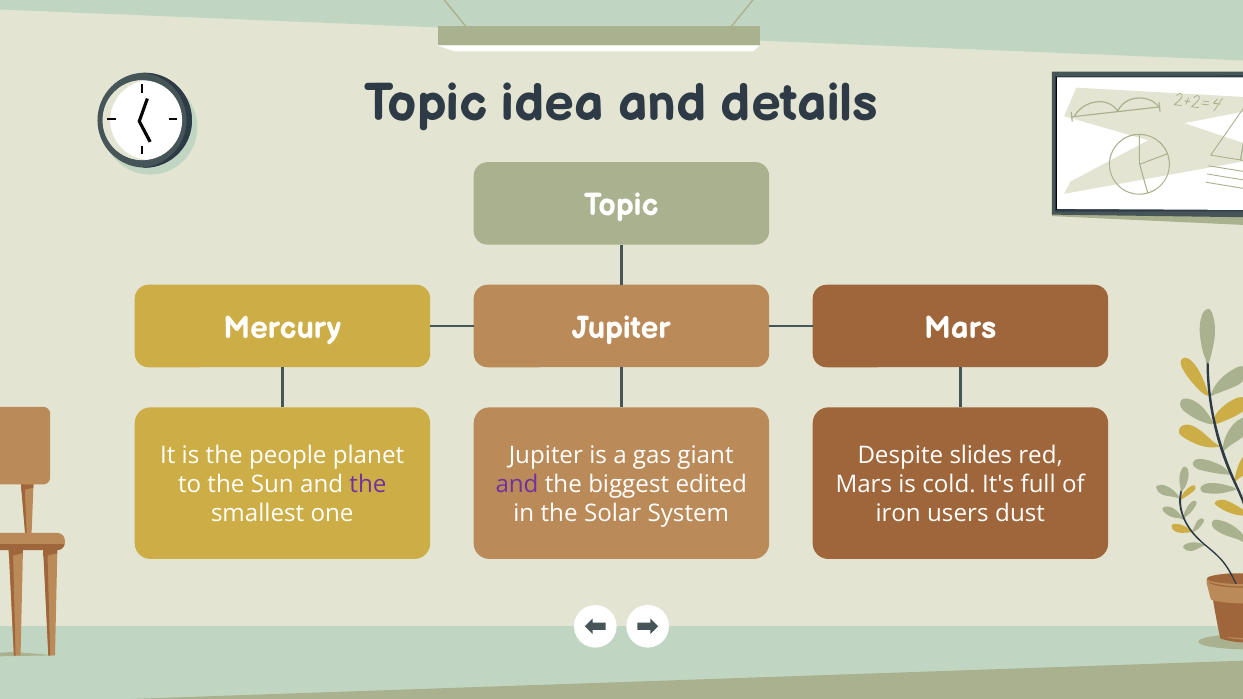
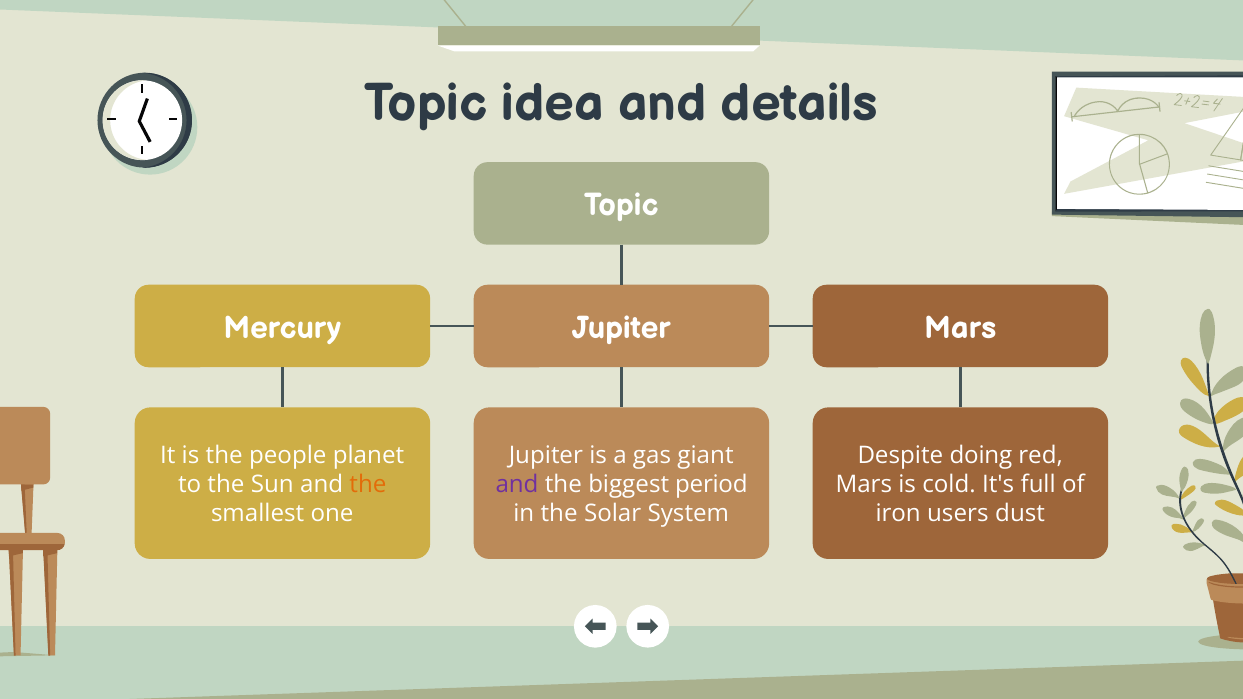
slides: slides -> doing (981, 456)
the colour: purple -> orange (368, 485)
edited: edited -> period (711, 485)
